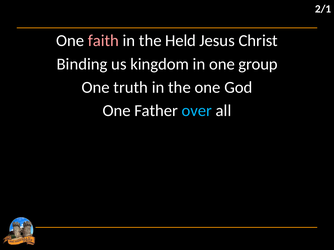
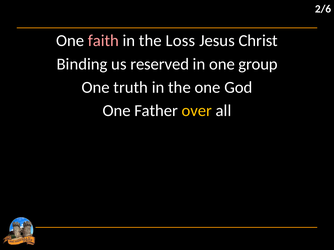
2/1: 2/1 -> 2/6 (323, 9)
Held: Held -> Loss (180, 41)
kingdom: kingdom -> reserved (160, 64)
over colour: light blue -> yellow (197, 111)
